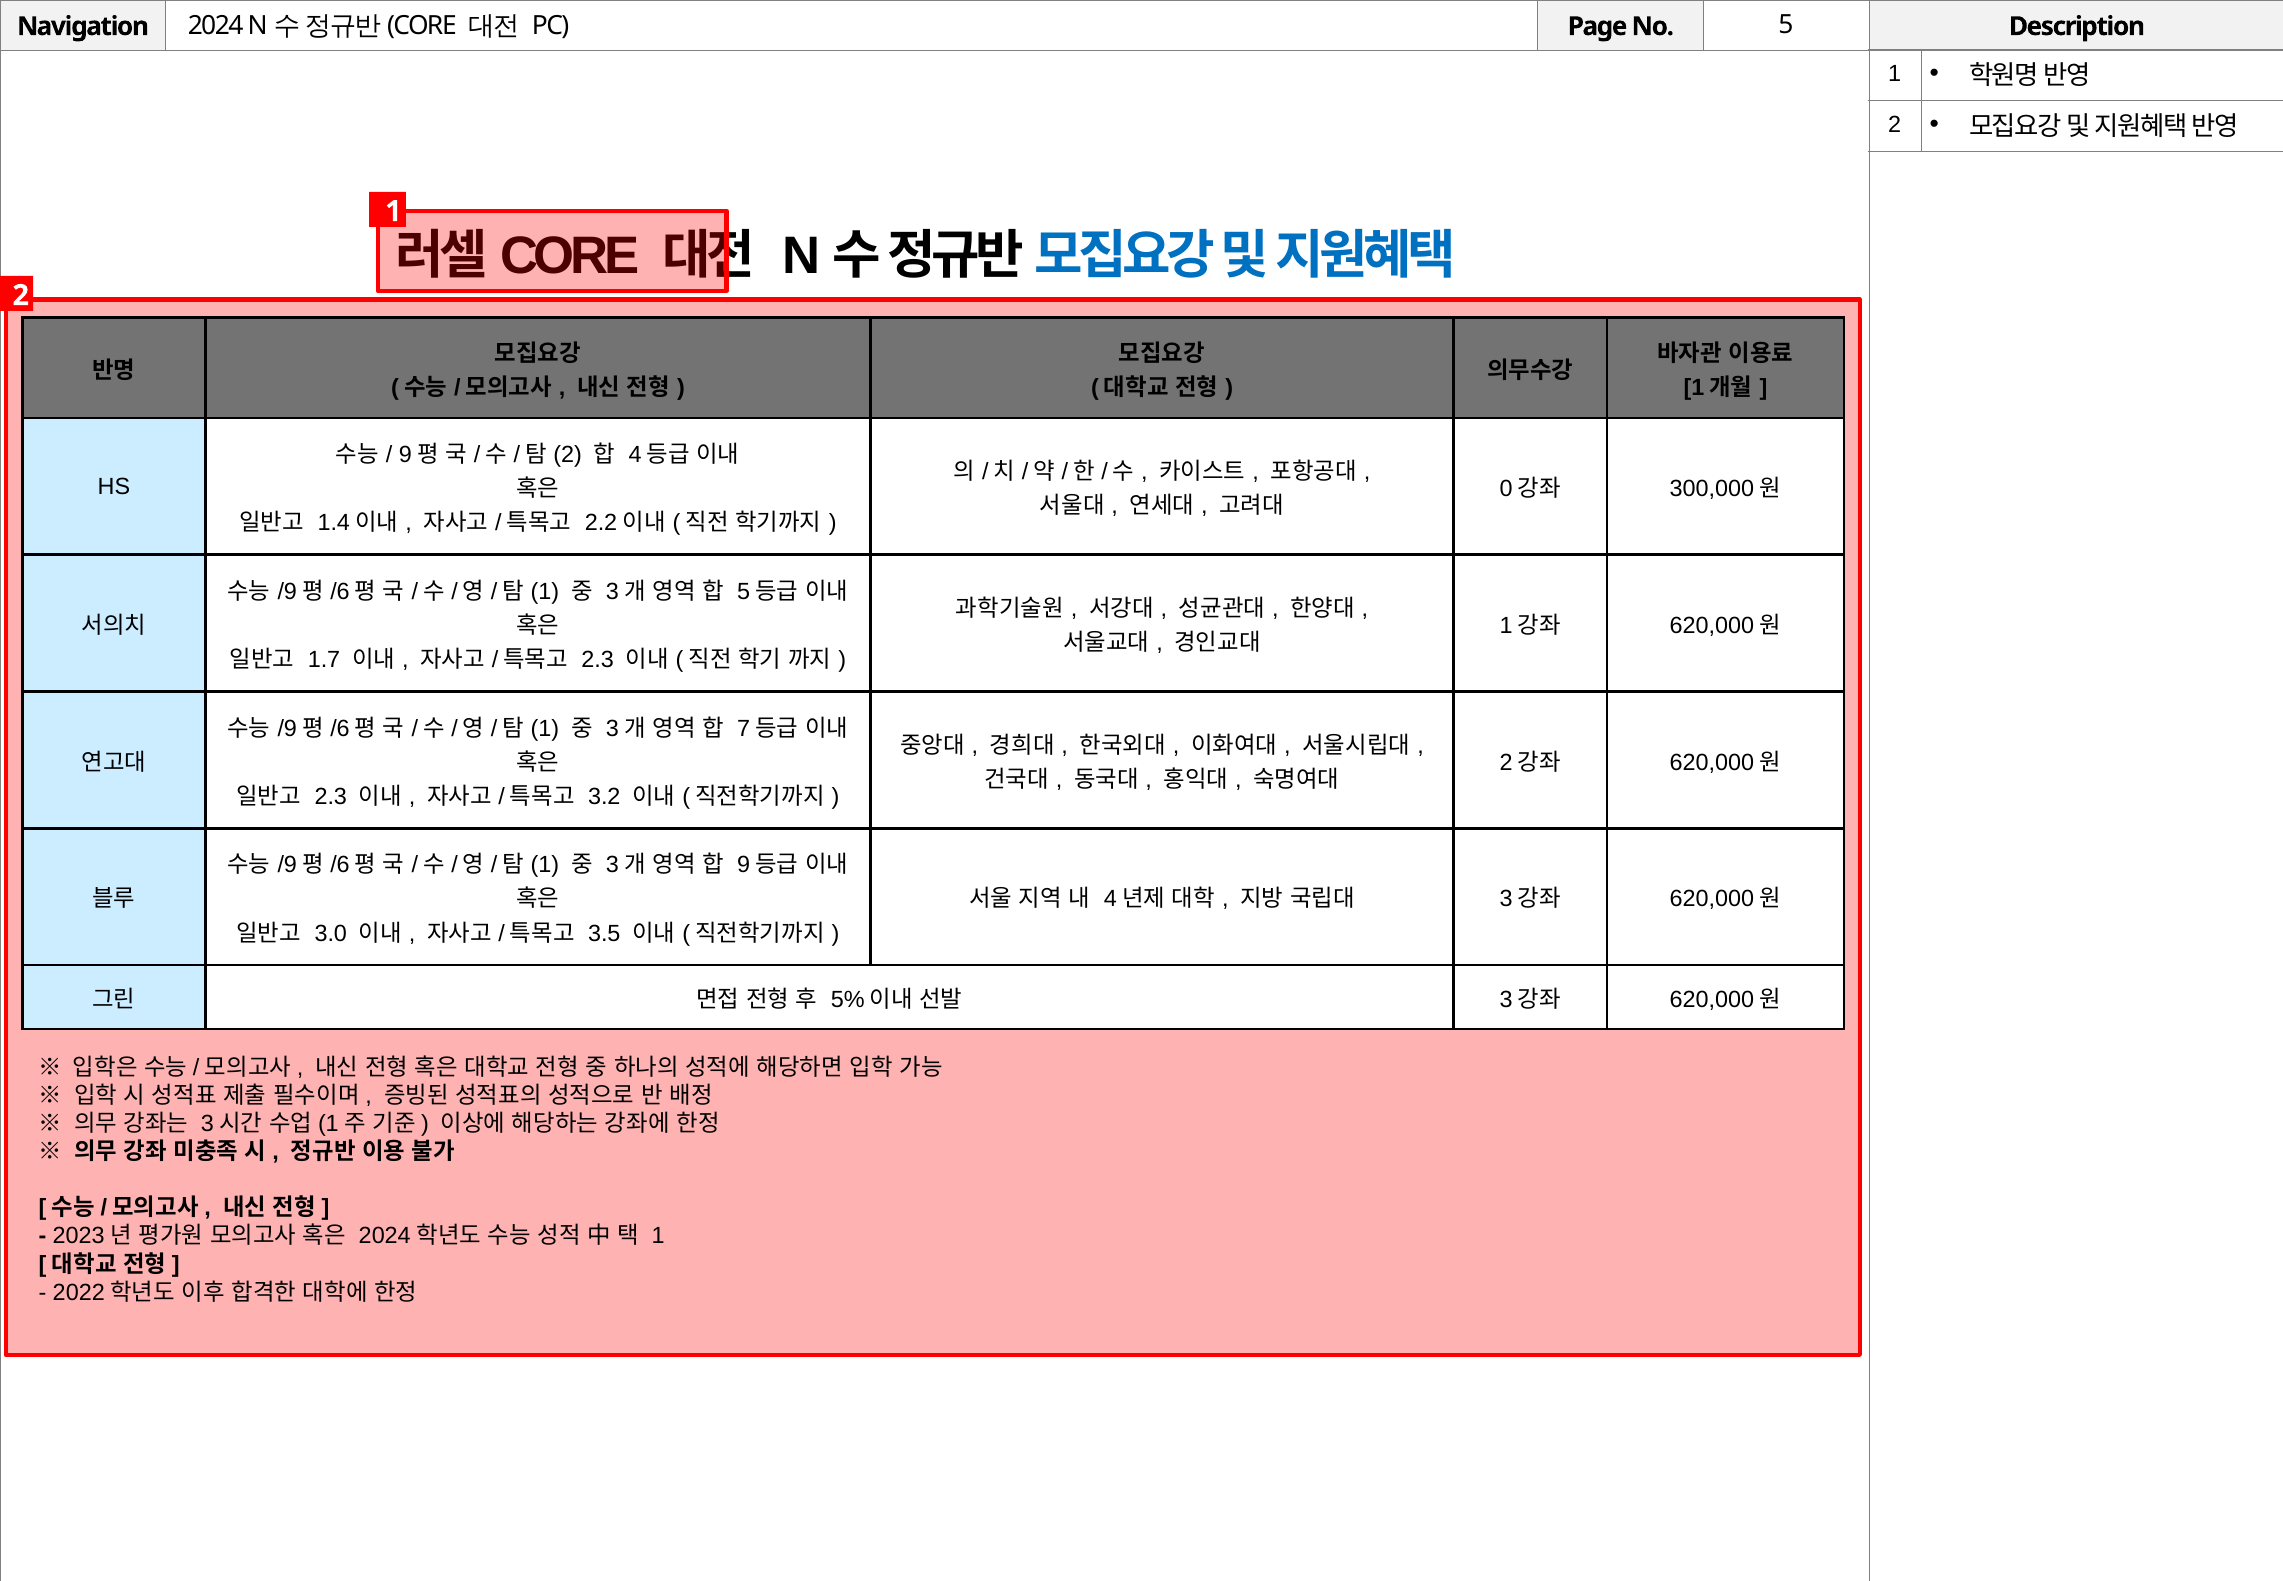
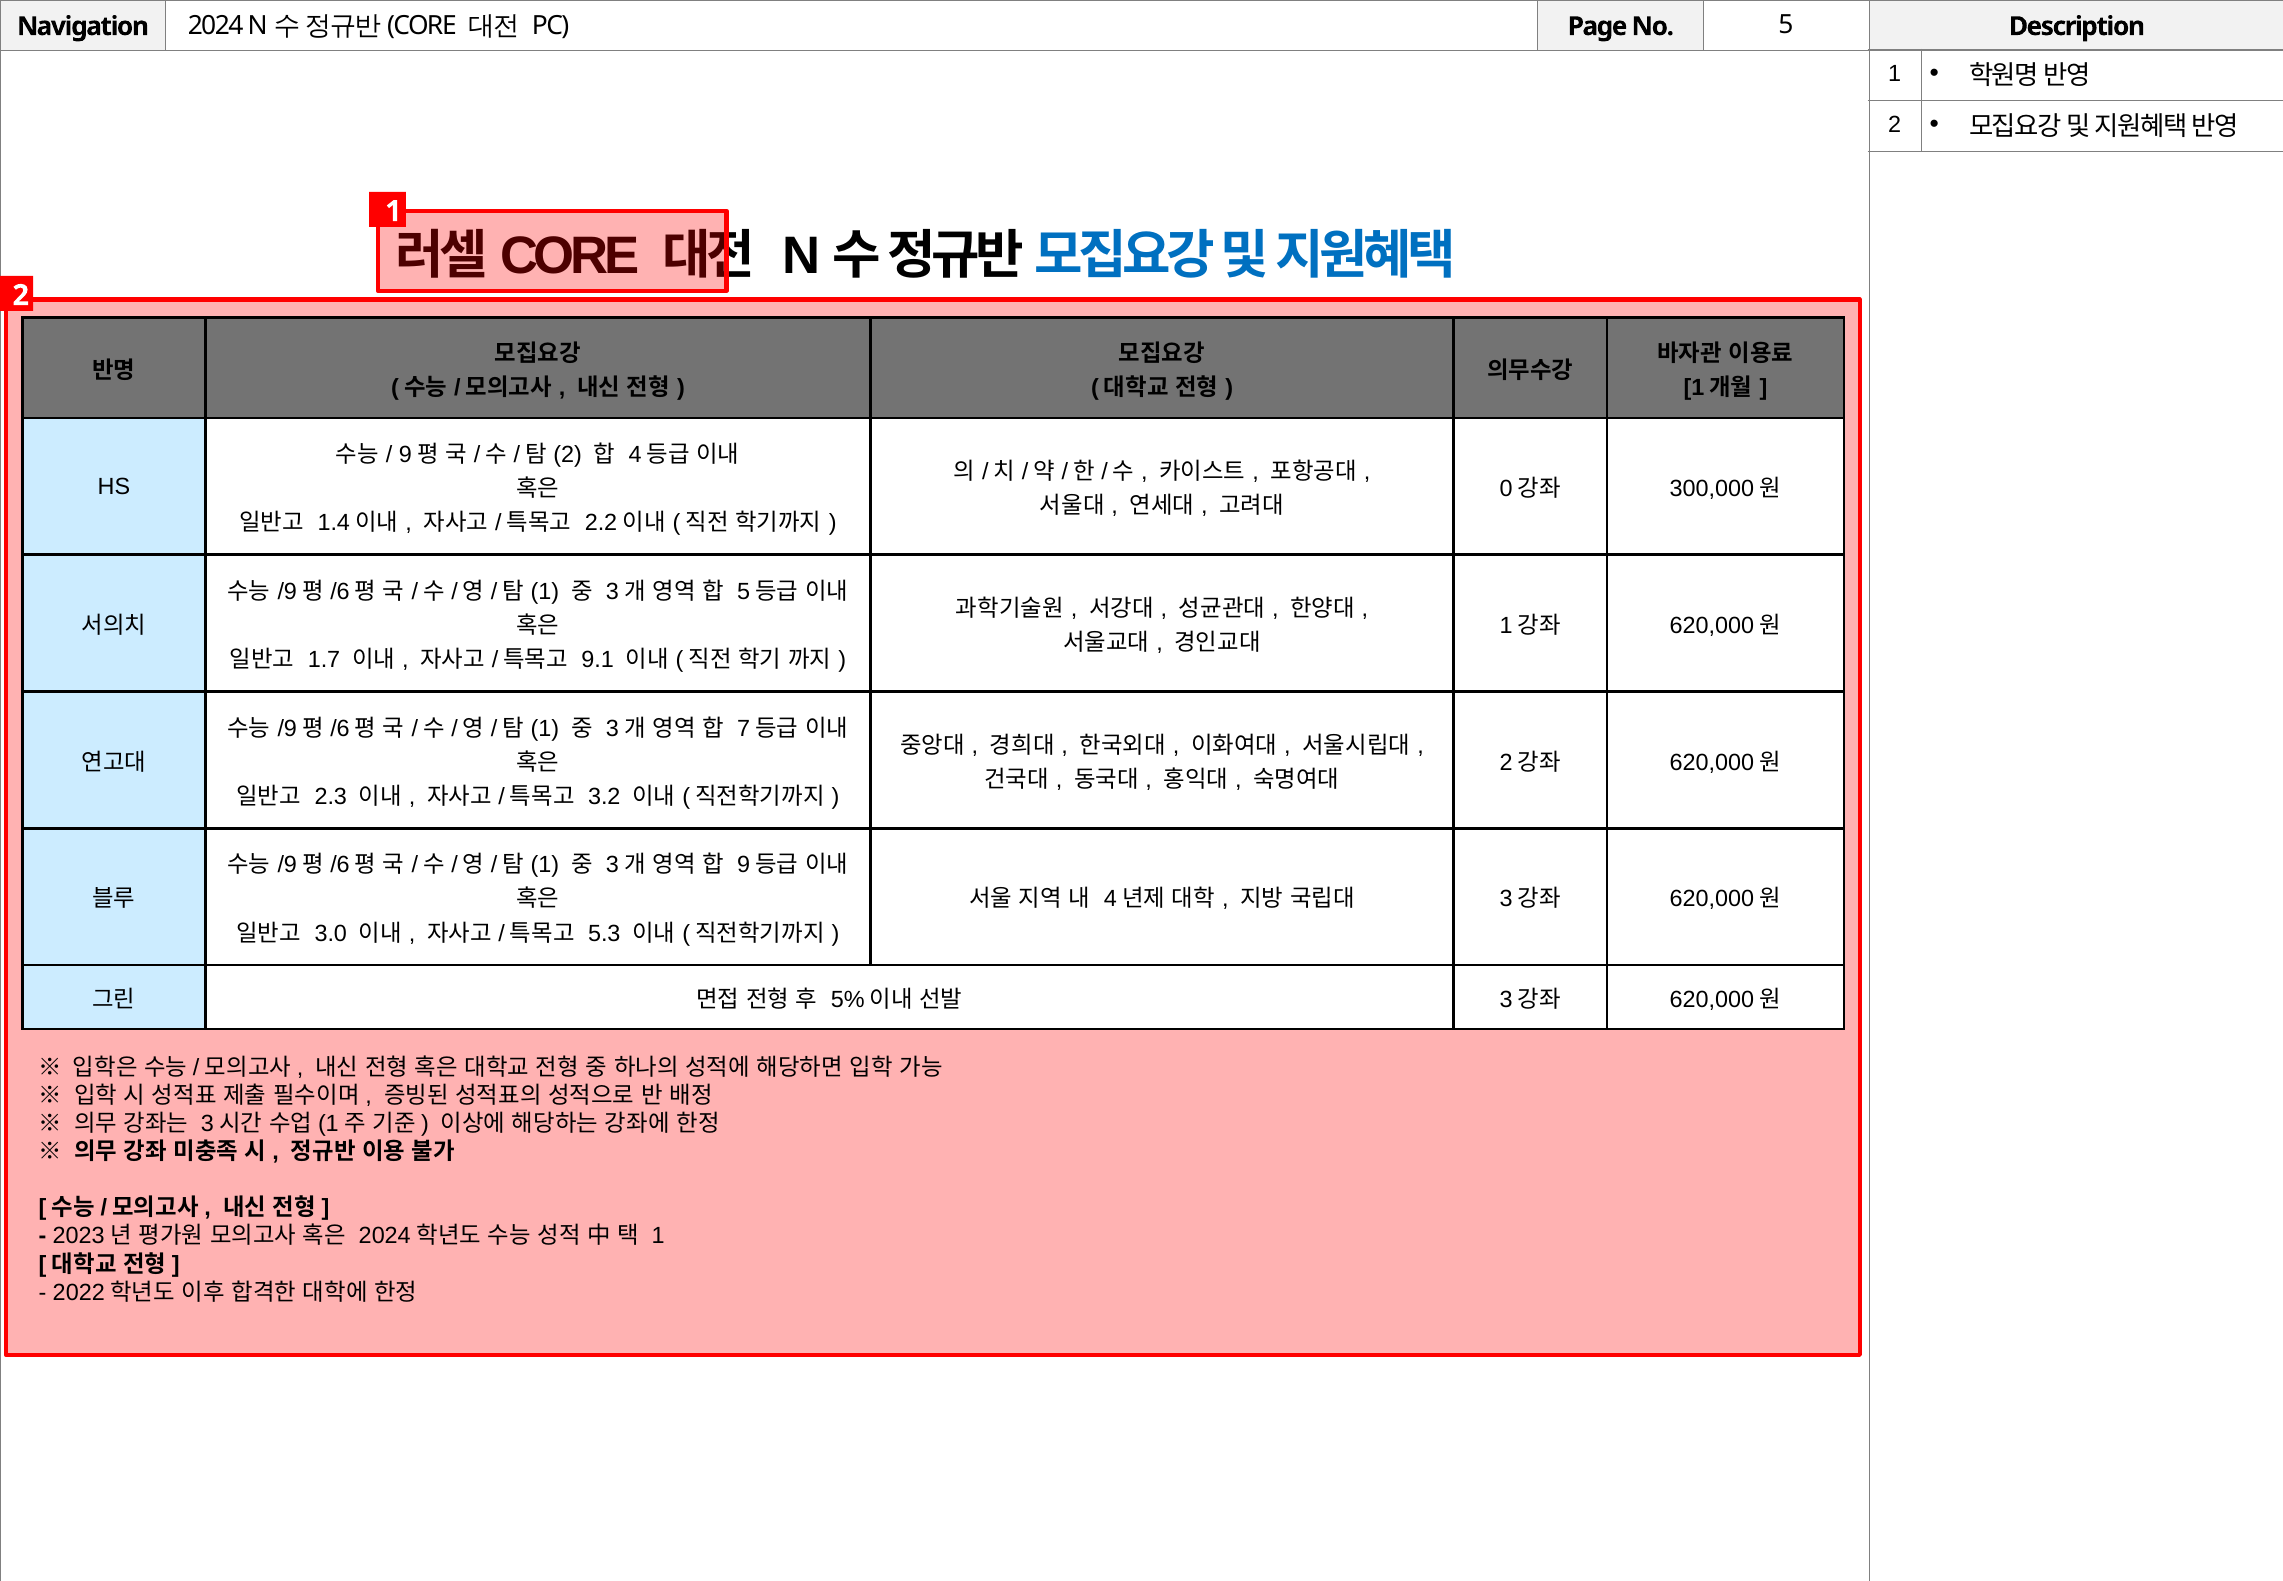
2.3: 2.3 -> 9.1 (598, 660)
3.5: 3.5 -> 5.3 (604, 933)
